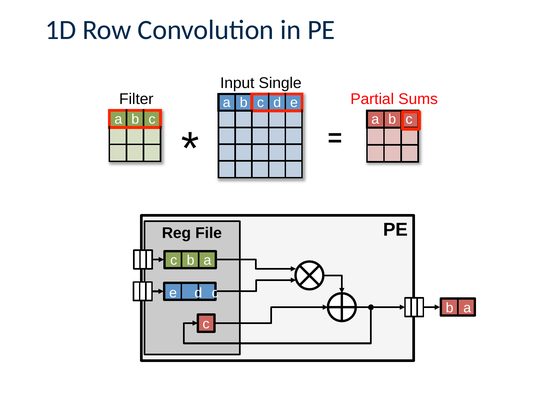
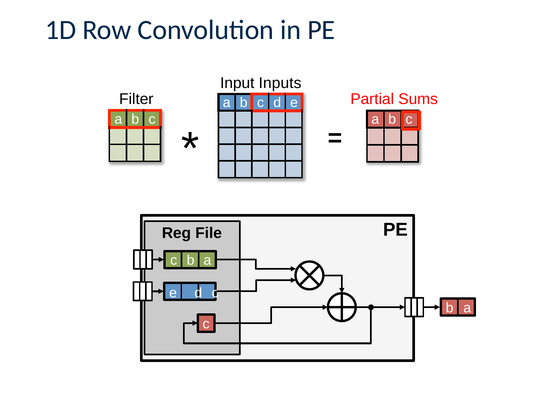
Single: Single -> Inputs (280, 83)
